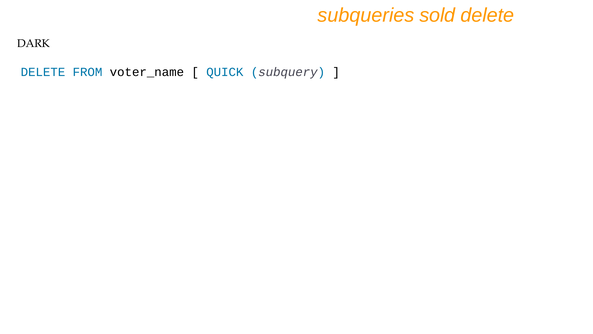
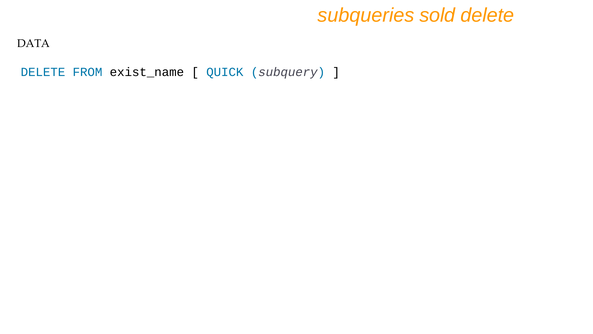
DARK: DARK -> DATA (34, 43)
voter_name: voter_name -> exist_name (147, 72)
